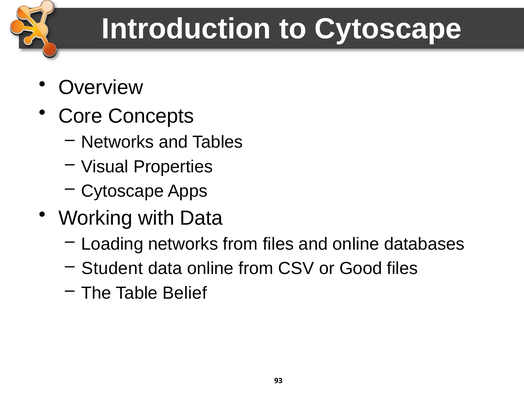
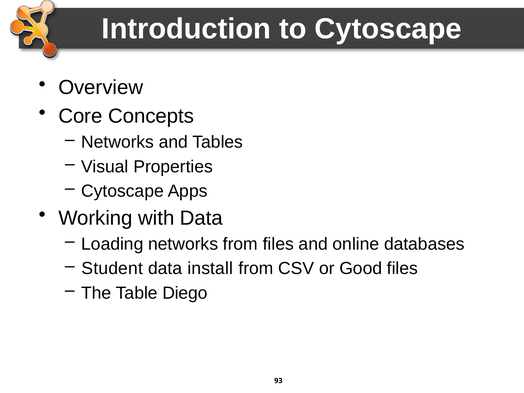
data online: online -> install (210, 268)
Belief: Belief -> Diego (185, 293)
